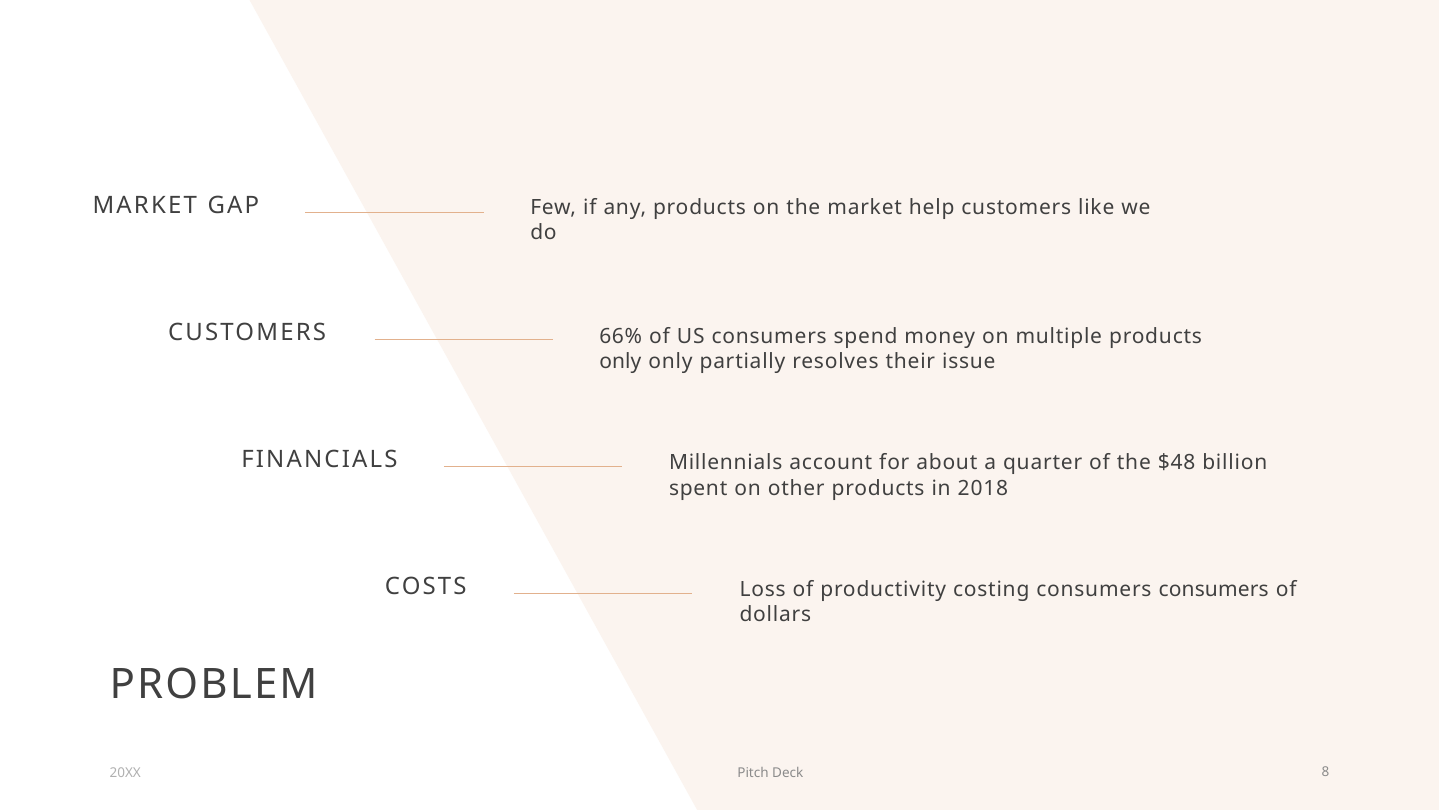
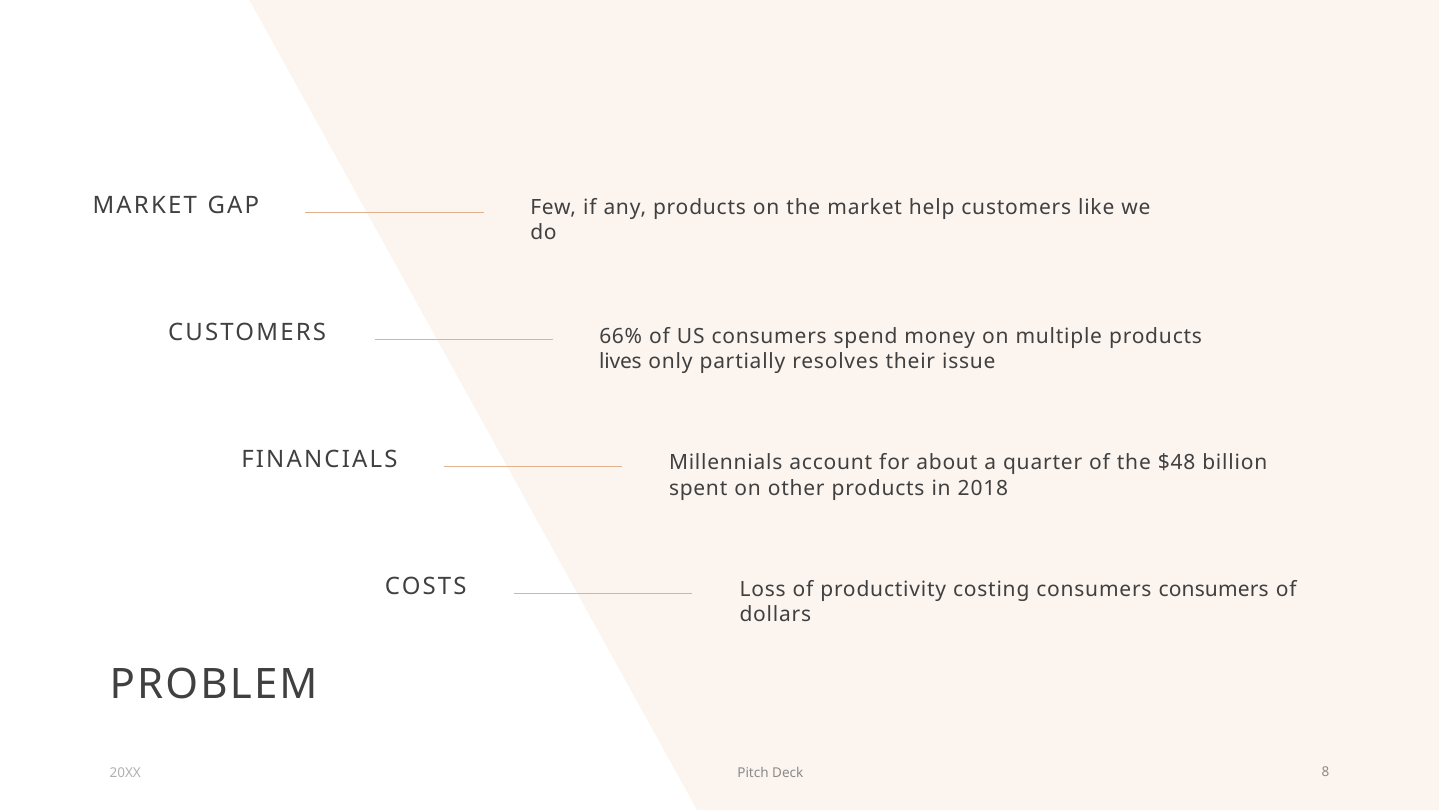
only: only -> lives (620, 361)
